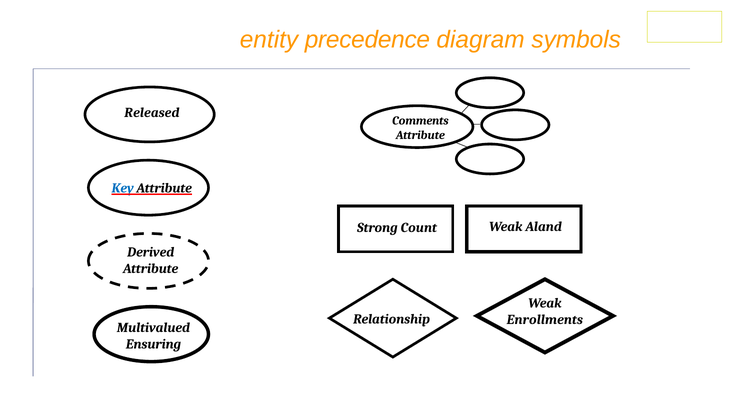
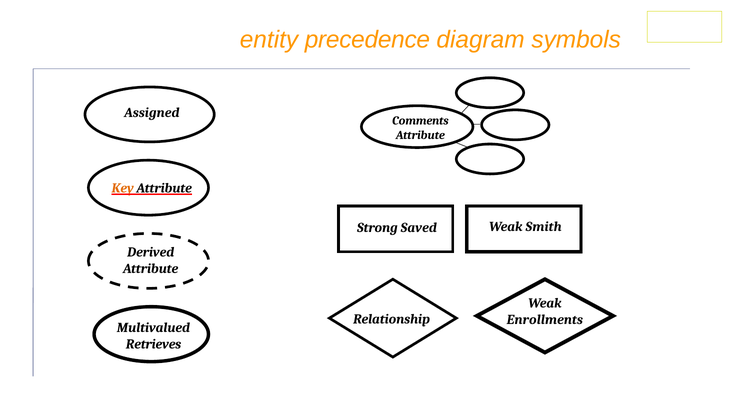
Released: Released -> Assigned (152, 113)
Key colour: blue -> orange (123, 188)
Aland: Aland -> Smith (544, 227)
Count: Count -> Saved (419, 227)
Ensuring: Ensuring -> Retrieves (154, 344)
